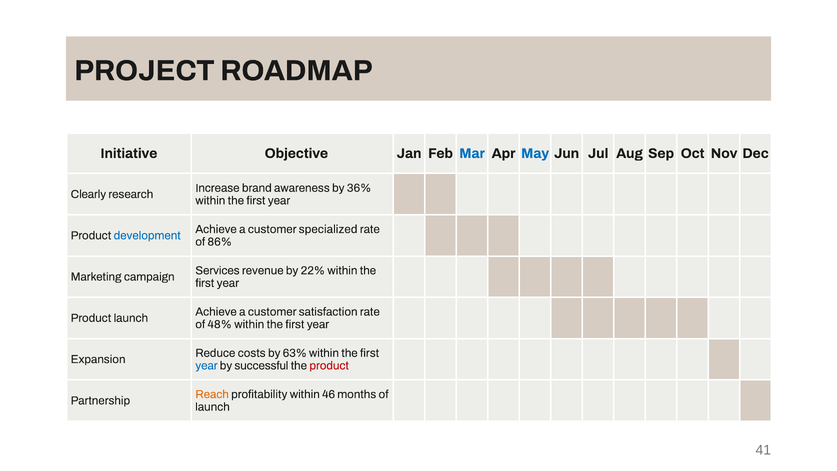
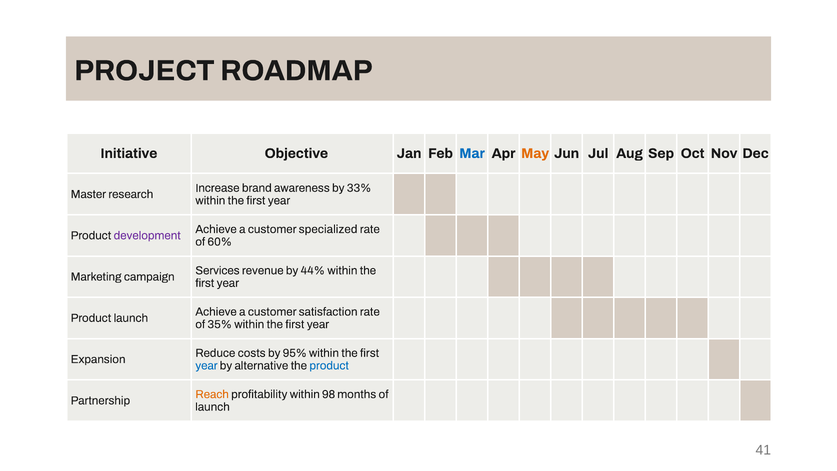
May colour: blue -> orange (535, 153)
36%: 36% -> 33% (359, 188)
Clearly: Clearly -> Master (88, 194)
development colour: blue -> purple (147, 235)
86%: 86% -> 60% (220, 242)
22%: 22% -> 44% (313, 270)
48%: 48% -> 35% (220, 324)
63%: 63% -> 95% (295, 353)
successful: successful -> alternative (261, 365)
product colour: red -> blue (329, 365)
46: 46 -> 98 (329, 394)
